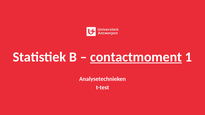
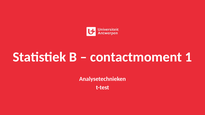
contactmoment underline: present -> none (136, 57)
